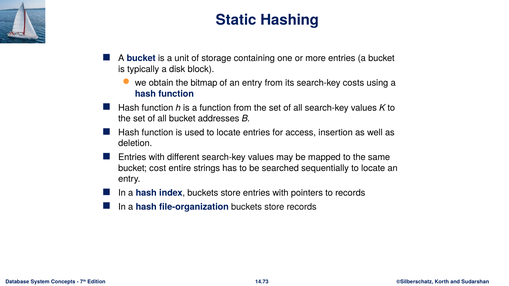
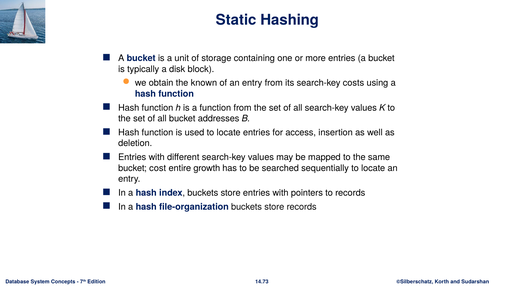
bitmap: bitmap -> known (204, 83)
strings: strings -> growth (207, 168)
